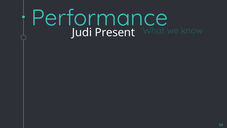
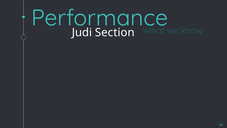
Present: Present -> Section (115, 32)
